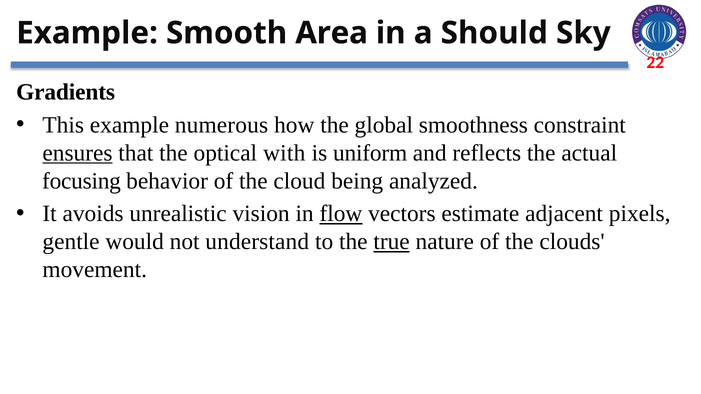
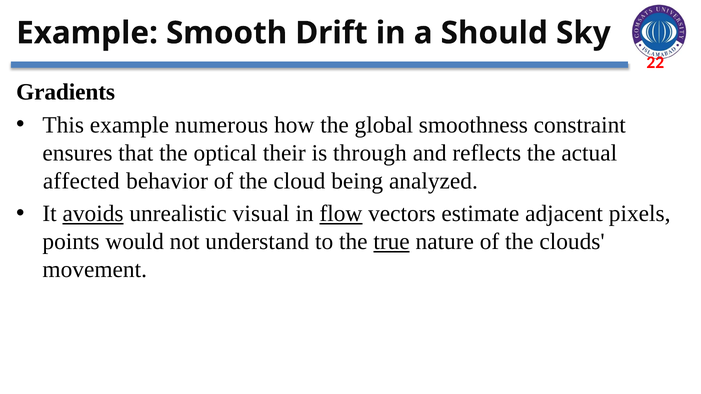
Area: Area -> Drift (331, 33)
ensures underline: present -> none (77, 153)
with: with -> their (284, 153)
uniform: uniform -> through (370, 153)
focusing: focusing -> affected (81, 181)
avoids underline: none -> present (93, 214)
vision: vision -> visual (261, 214)
gentle: gentle -> points (71, 242)
